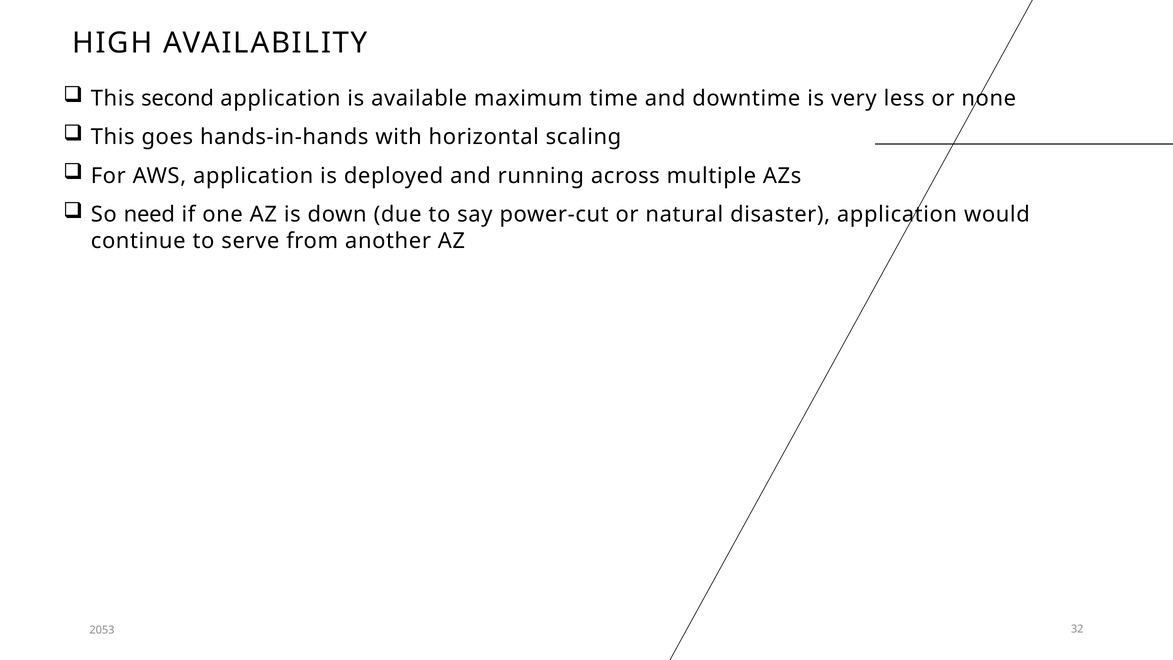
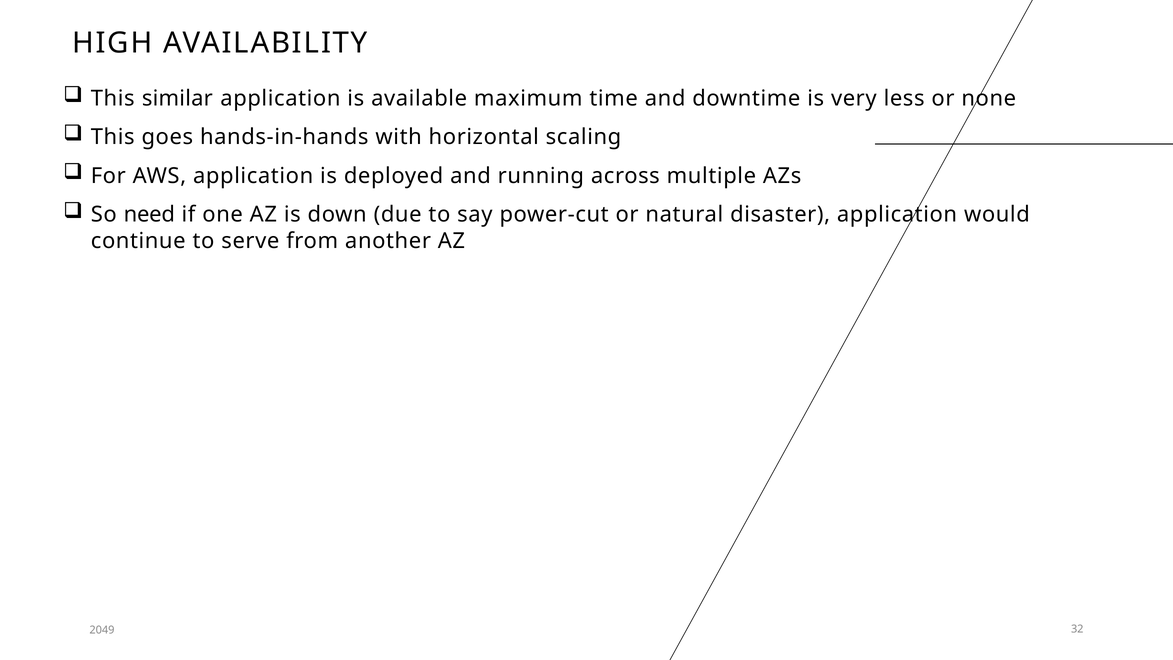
second: second -> similar (177, 98)
2053: 2053 -> 2049 (102, 630)
